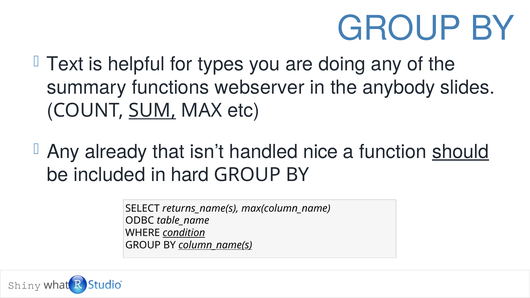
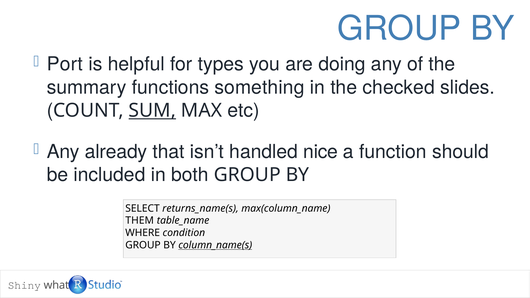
Text: Text -> Port (65, 64)
webserver: webserver -> something (259, 87)
anybody: anybody -> checked (399, 87)
should underline: present -> none (460, 152)
hard: hard -> both (190, 175)
ODBC: ODBC -> THEM (140, 221)
condition underline: present -> none (184, 233)
